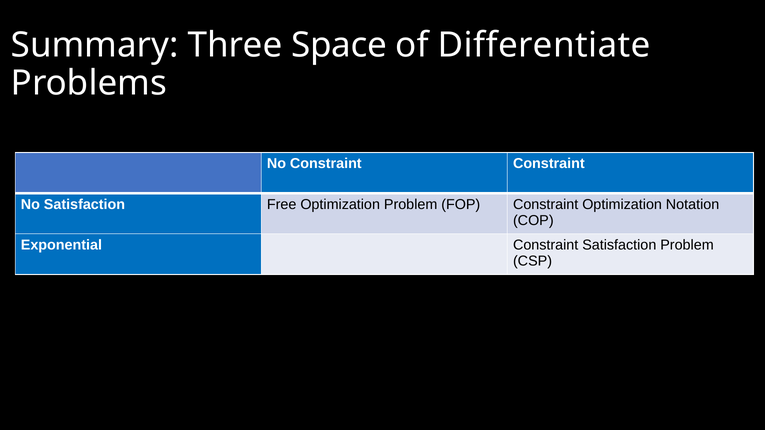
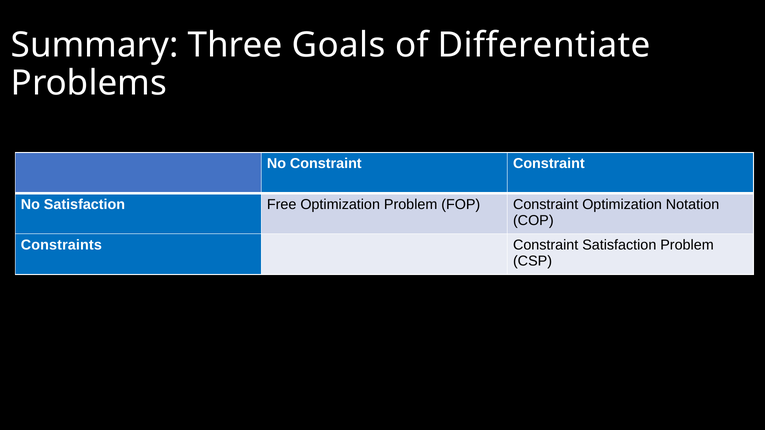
Space: Space -> Goals (339, 45)
Exponential: Exponential -> Constraints (61, 245)
